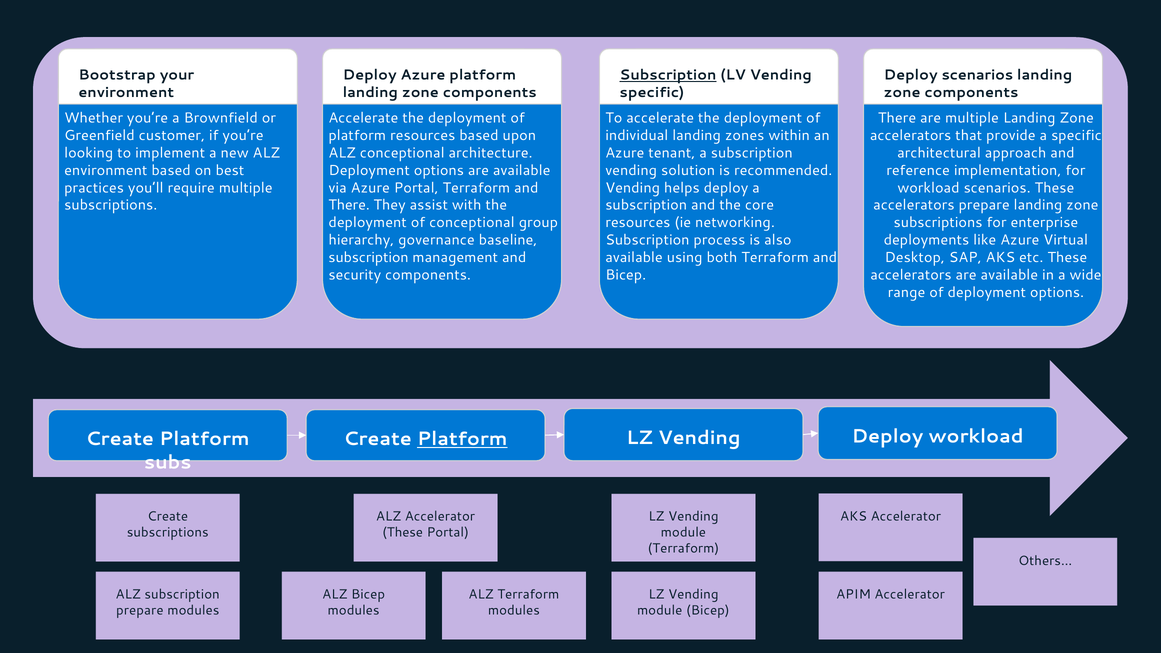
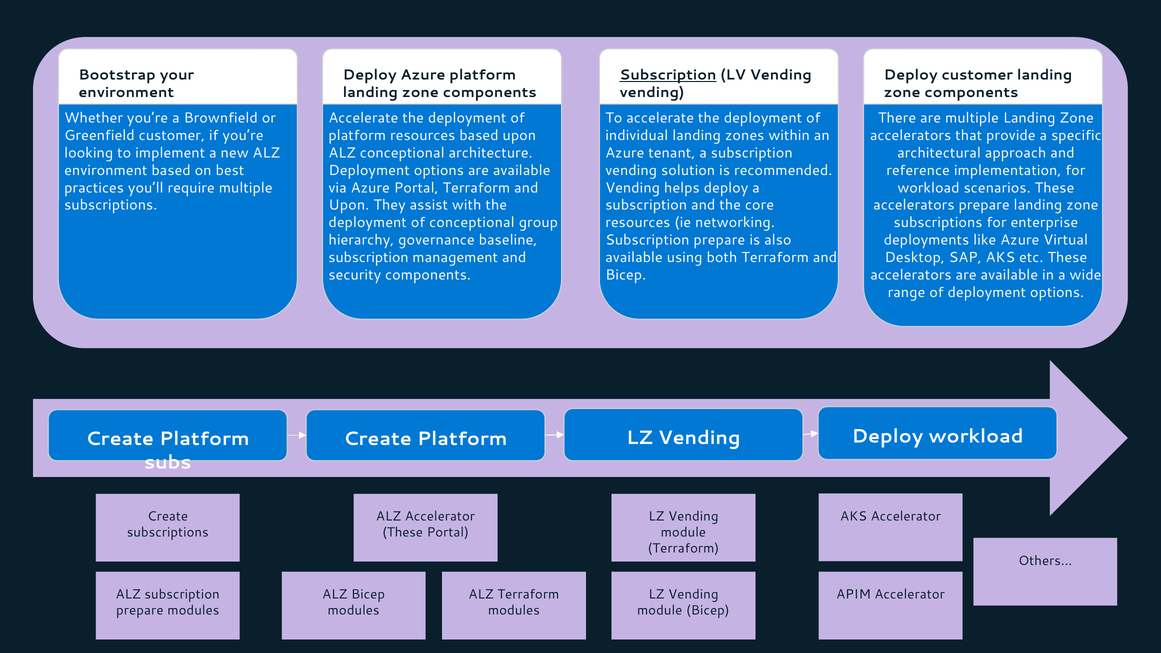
Deploy scenarios: scenarios -> customer (977, 75)
specific: specific -> vending (652, 93)
There: There -> Upon (349, 205)
process: process -> prepare (719, 240)
Platform underline: present -> none (462, 439)
